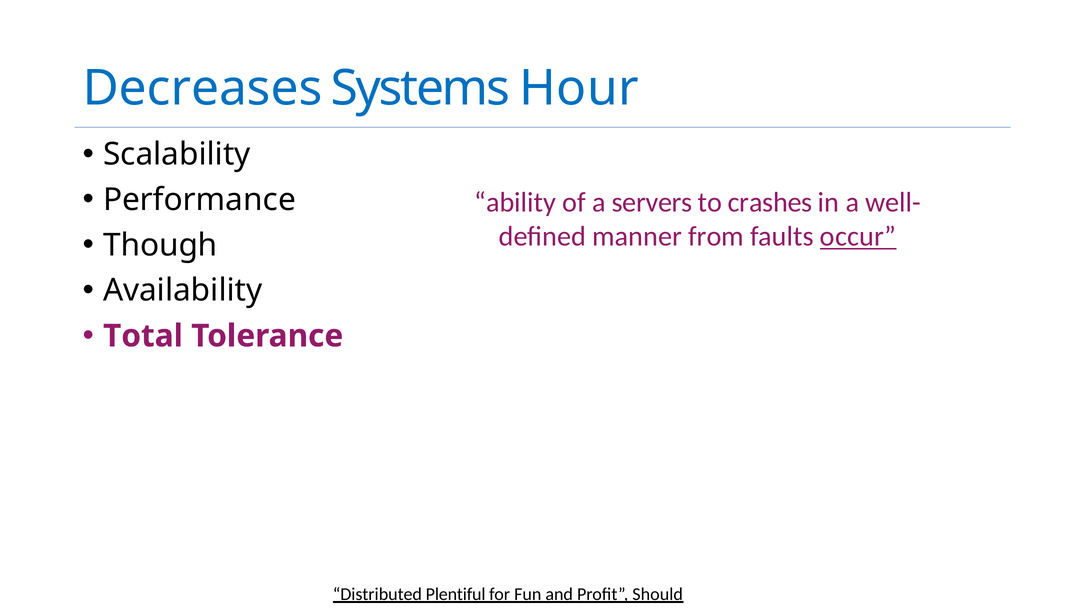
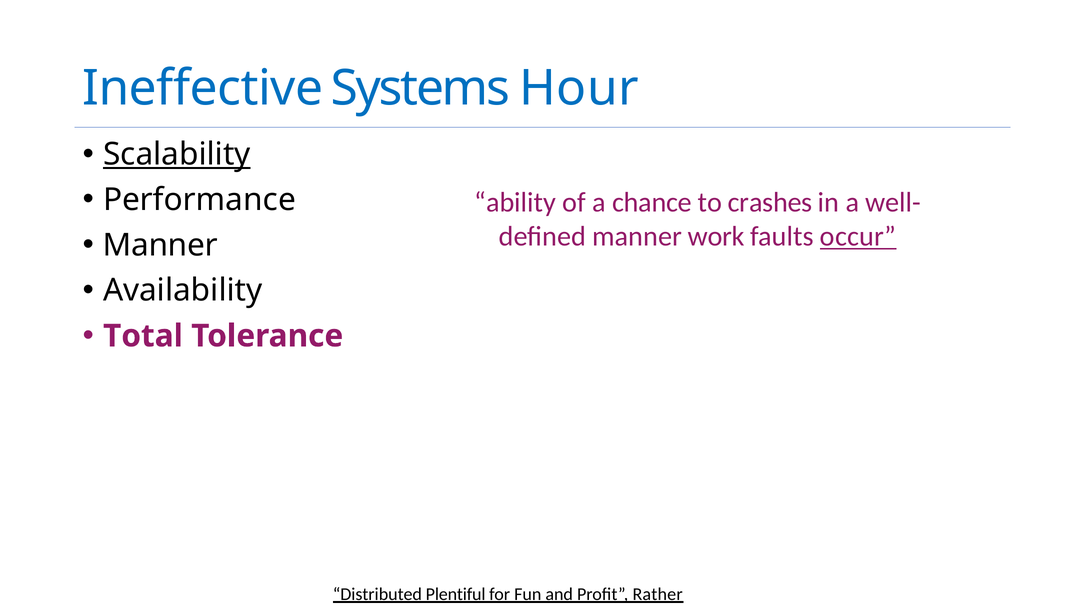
Decreases: Decreases -> Ineffective (203, 88)
Scalability underline: none -> present (177, 154)
servers: servers -> chance (652, 203)
from: from -> work (716, 237)
Though: Though -> Manner (160, 245)
Should: Should -> Rather (658, 594)
